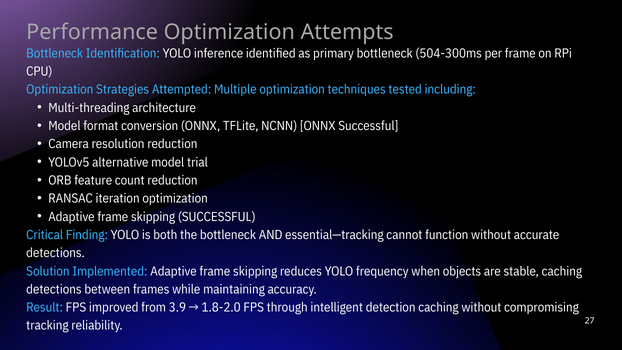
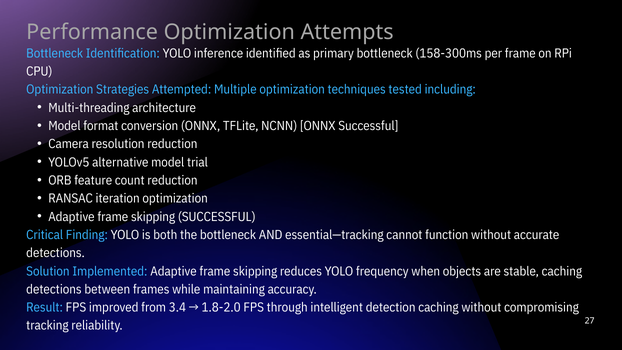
504-300ms: 504-300ms -> 158-300ms (449, 53)
3.9: 3.9 -> 3.4 (177, 307)
